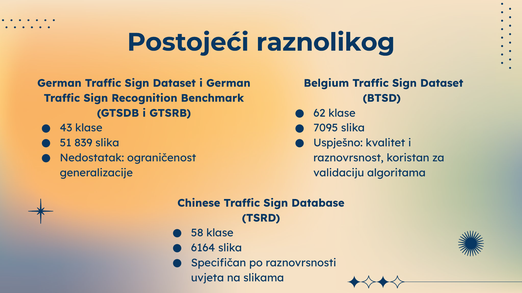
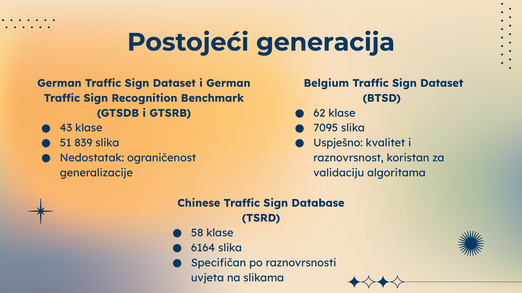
raznolikog: raznolikog -> generacija (326, 42)
